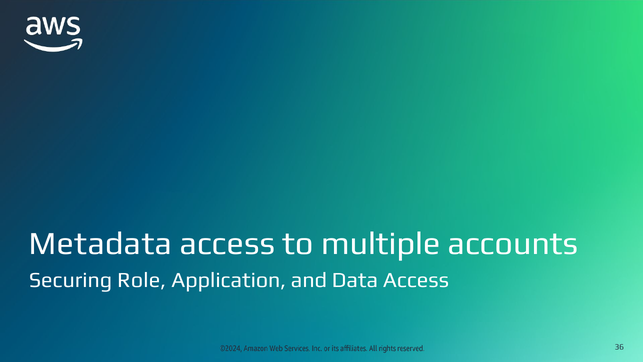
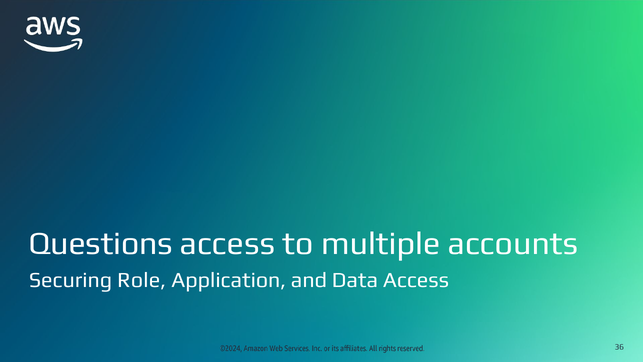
Metadata: Metadata -> Questions (101, 243)
